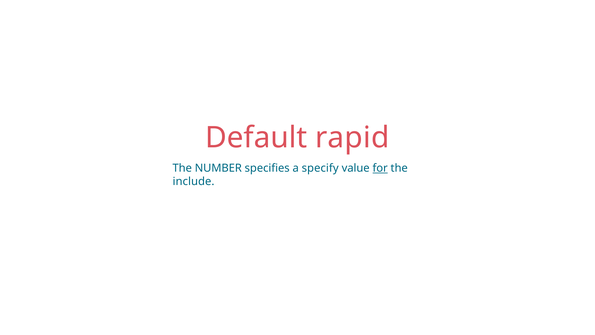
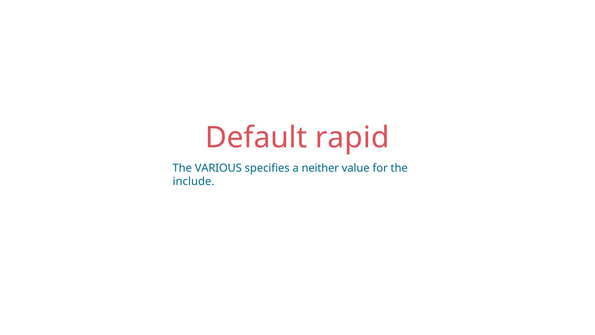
NUMBER: NUMBER -> VARIOUS (218, 168)
specify: specify -> neither (320, 168)
for underline: present -> none (380, 168)
